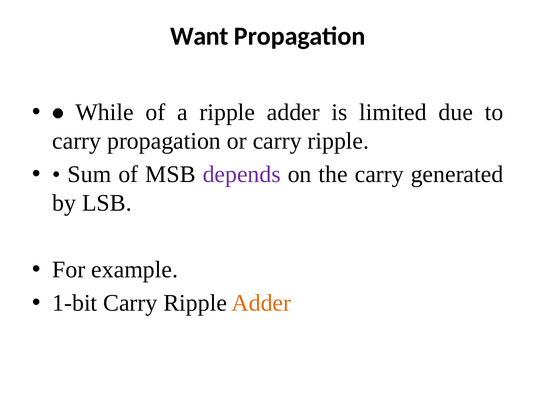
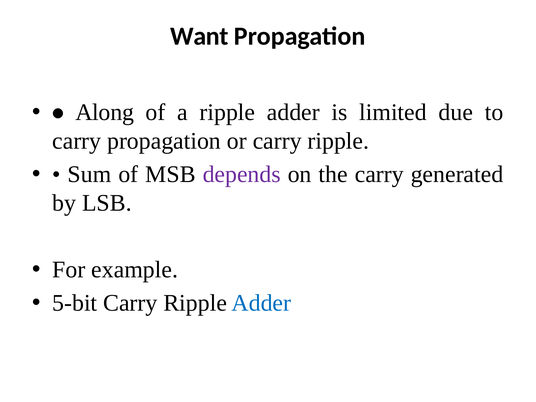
While: While -> Along (105, 112)
1-bit: 1-bit -> 5-bit (75, 303)
Adder colour: orange -> blue (261, 303)
